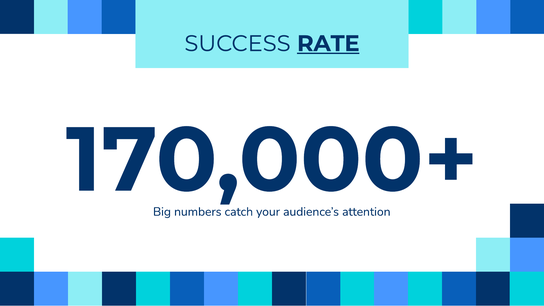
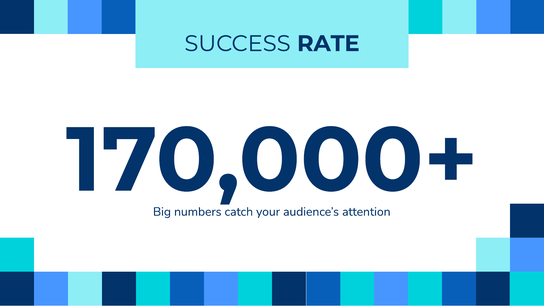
RATE underline: present -> none (328, 44)
